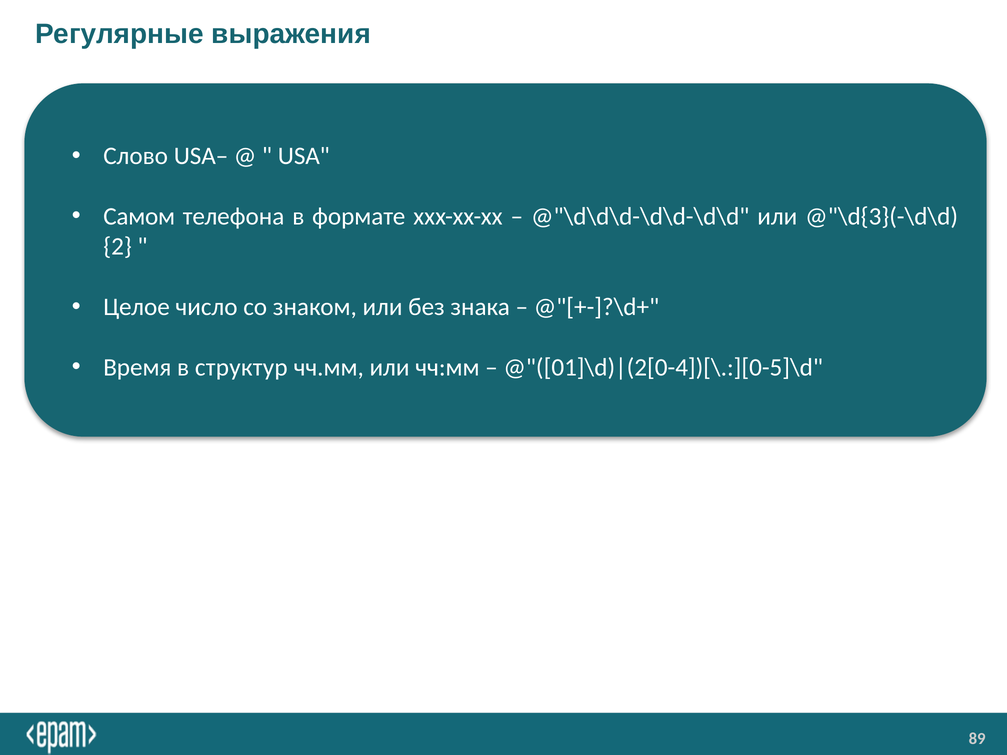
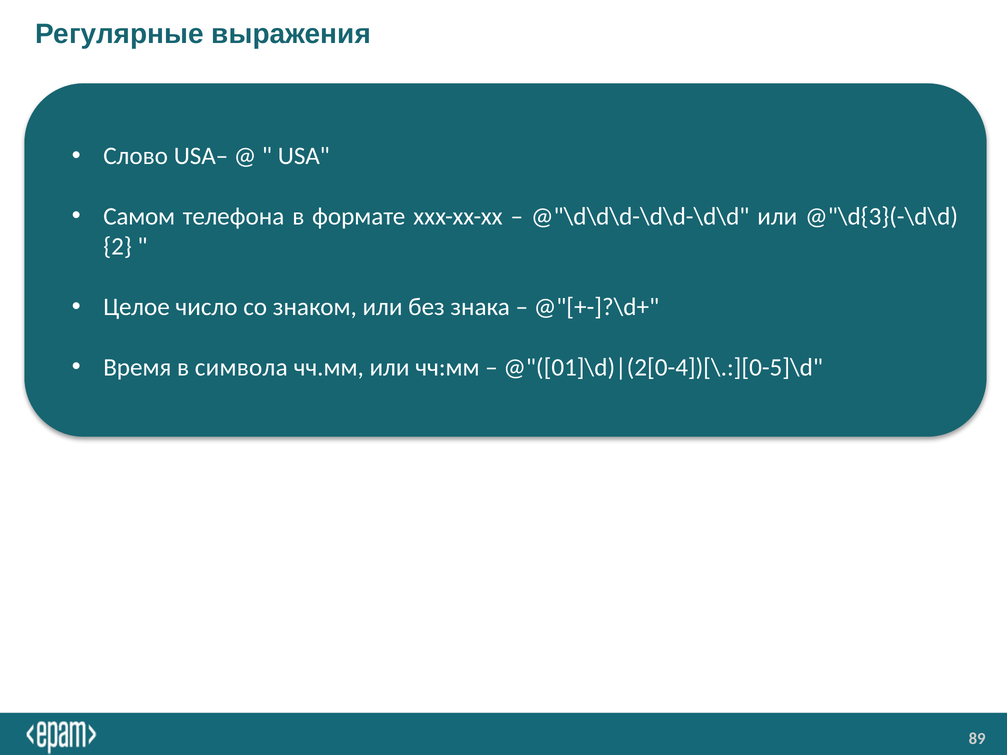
структур: структур -> символа (241, 368)
